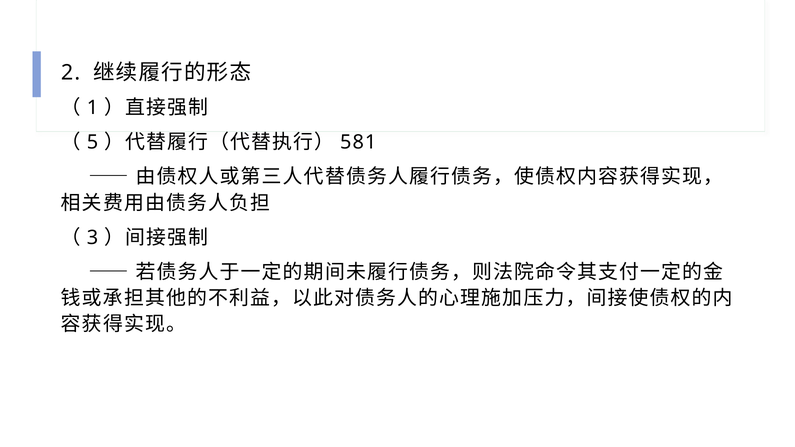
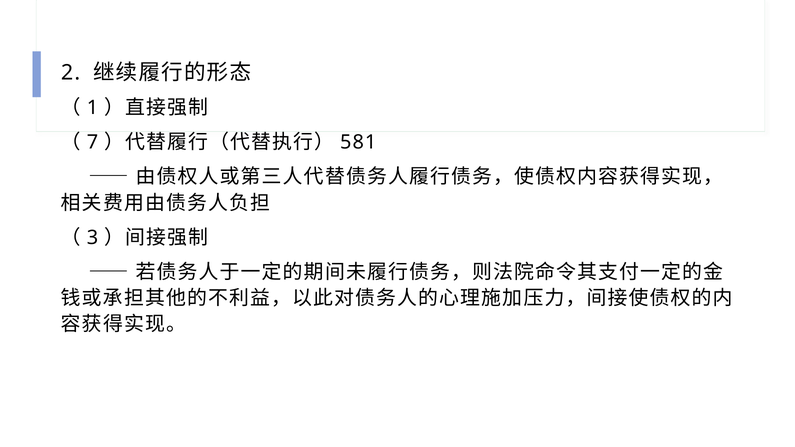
5: 5 -> 7 (92, 142)
